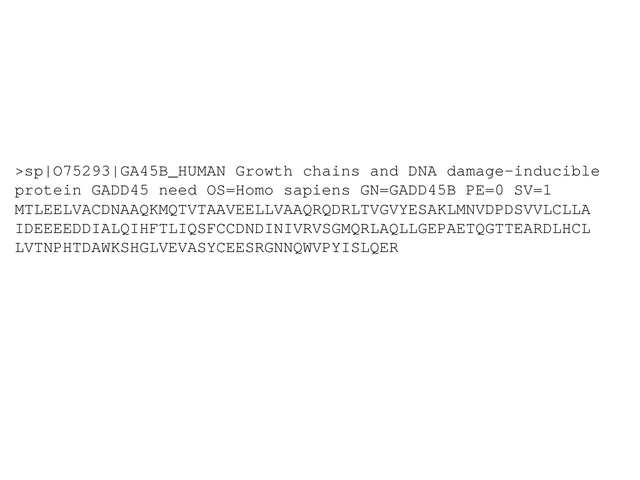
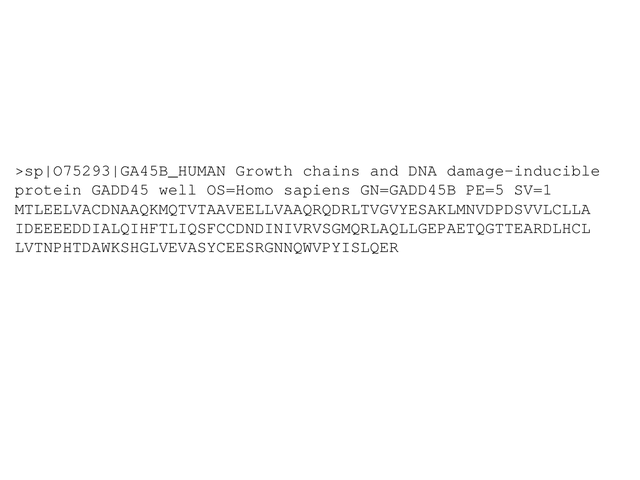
need: need -> well (178, 190)
PE=0: PE=0 -> PE=5 (485, 190)
